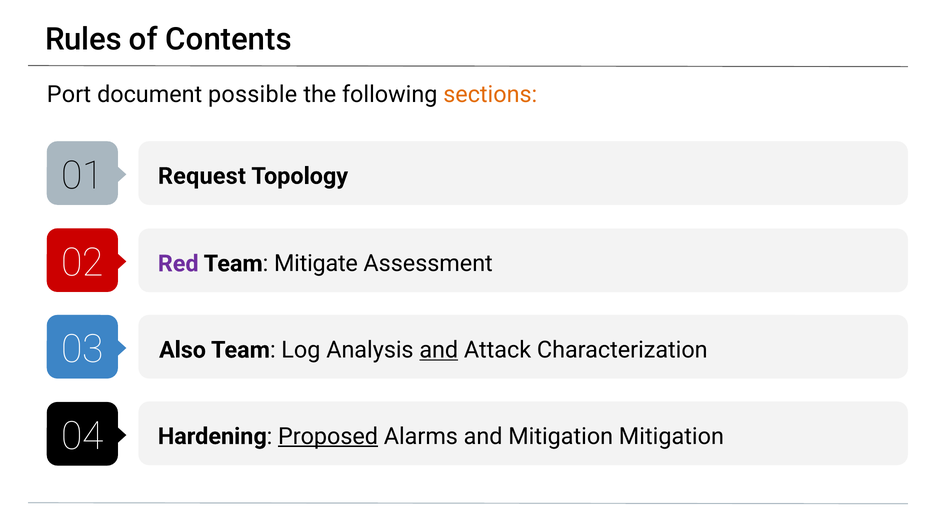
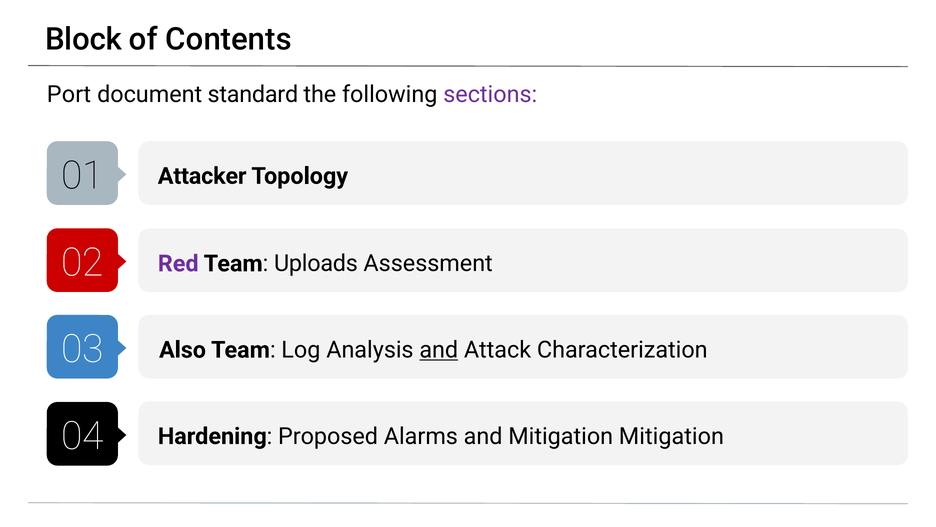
Rules: Rules -> Block (83, 40)
possible: possible -> standard (253, 94)
sections colour: orange -> purple (490, 94)
Request: Request -> Attacker (202, 176)
Mitigate: Mitigate -> Uploads (316, 263)
Proposed underline: present -> none (328, 436)
